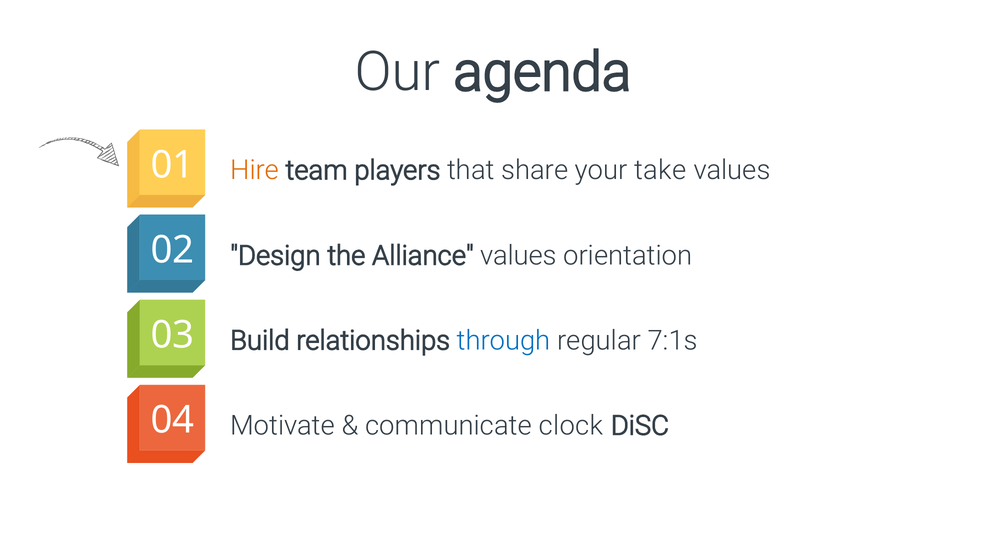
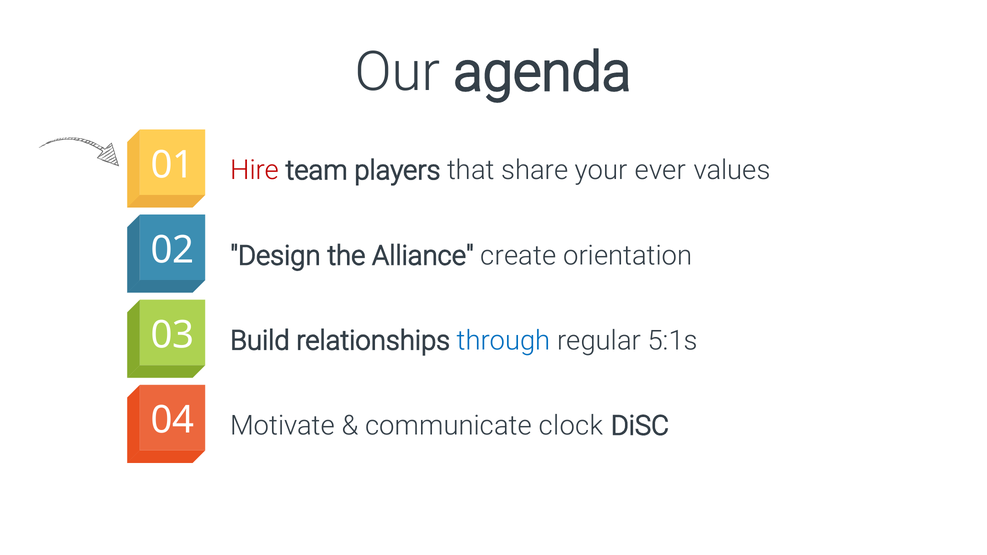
Hire colour: orange -> red (255, 170)
take: take -> ever (660, 170)
Alliance values: values -> create (518, 256)
7:1s: 7:1s -> 5:1s (673, 341)
